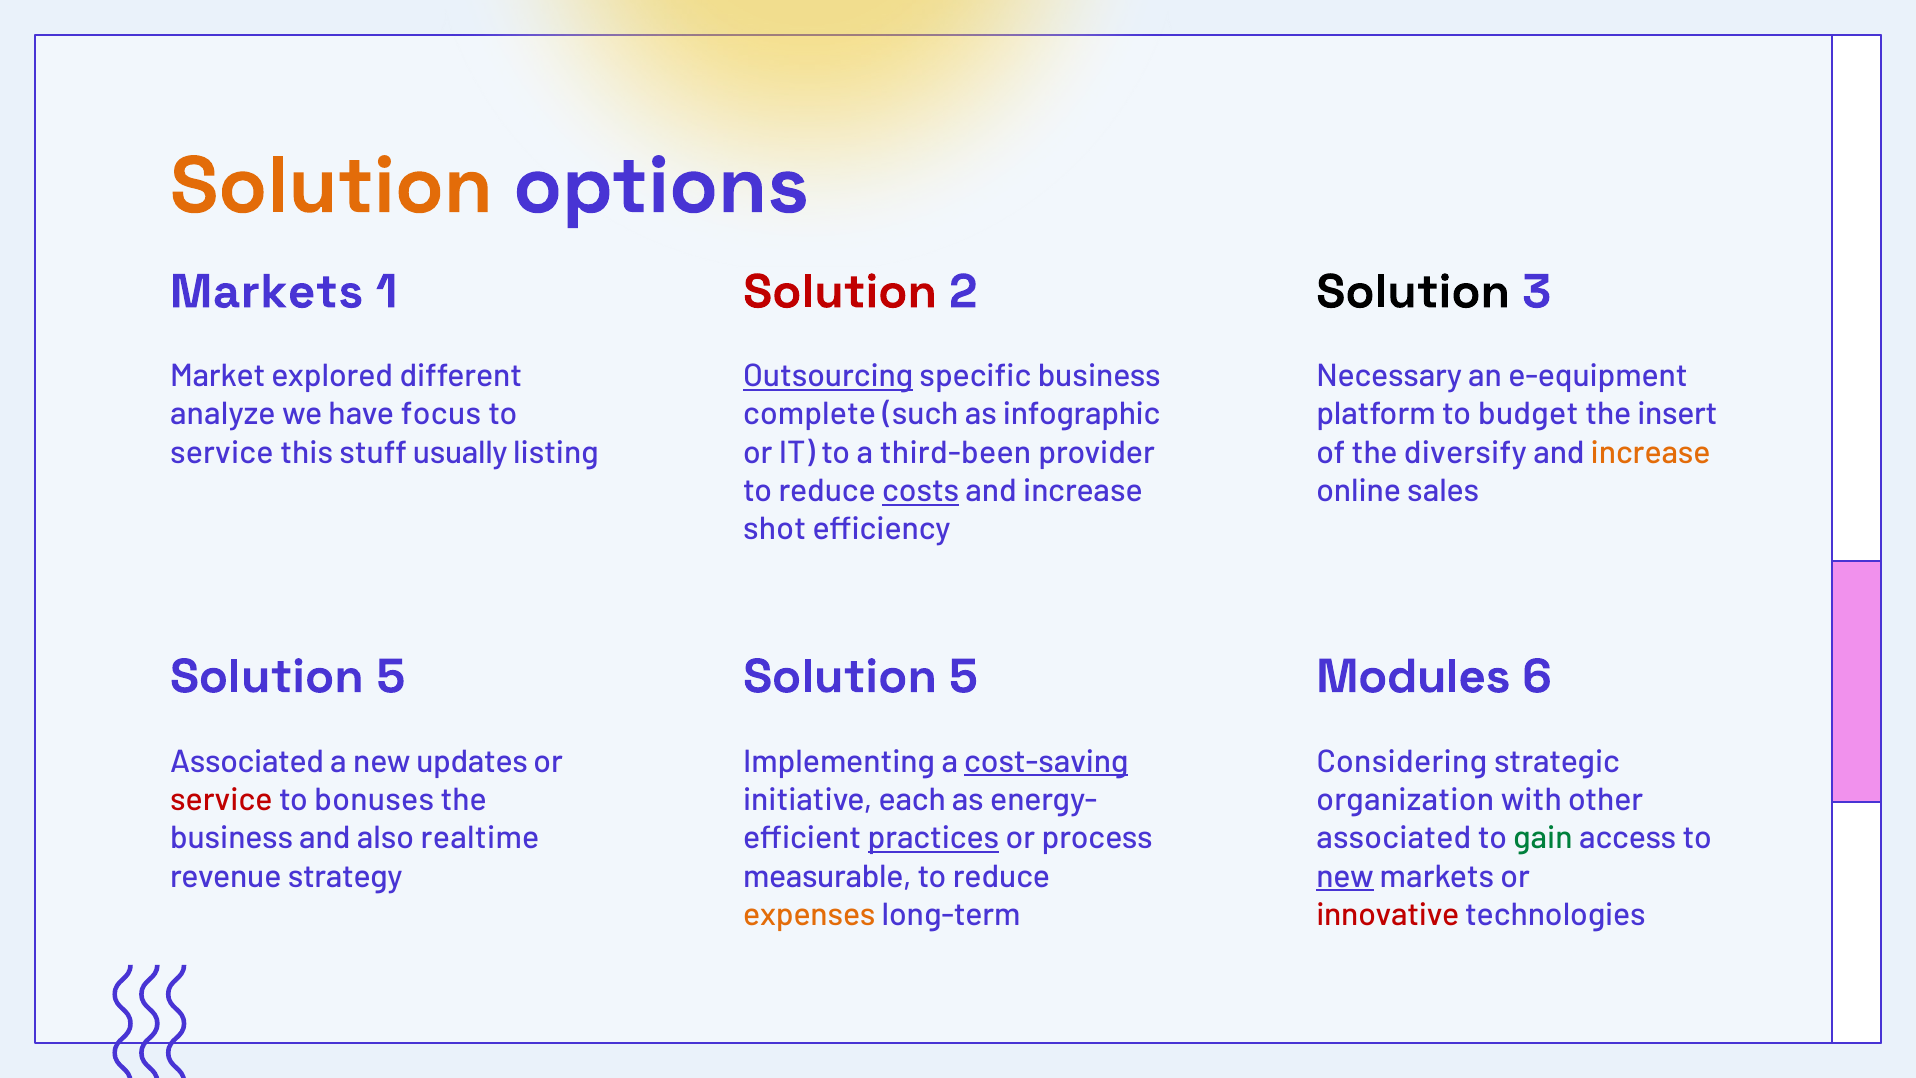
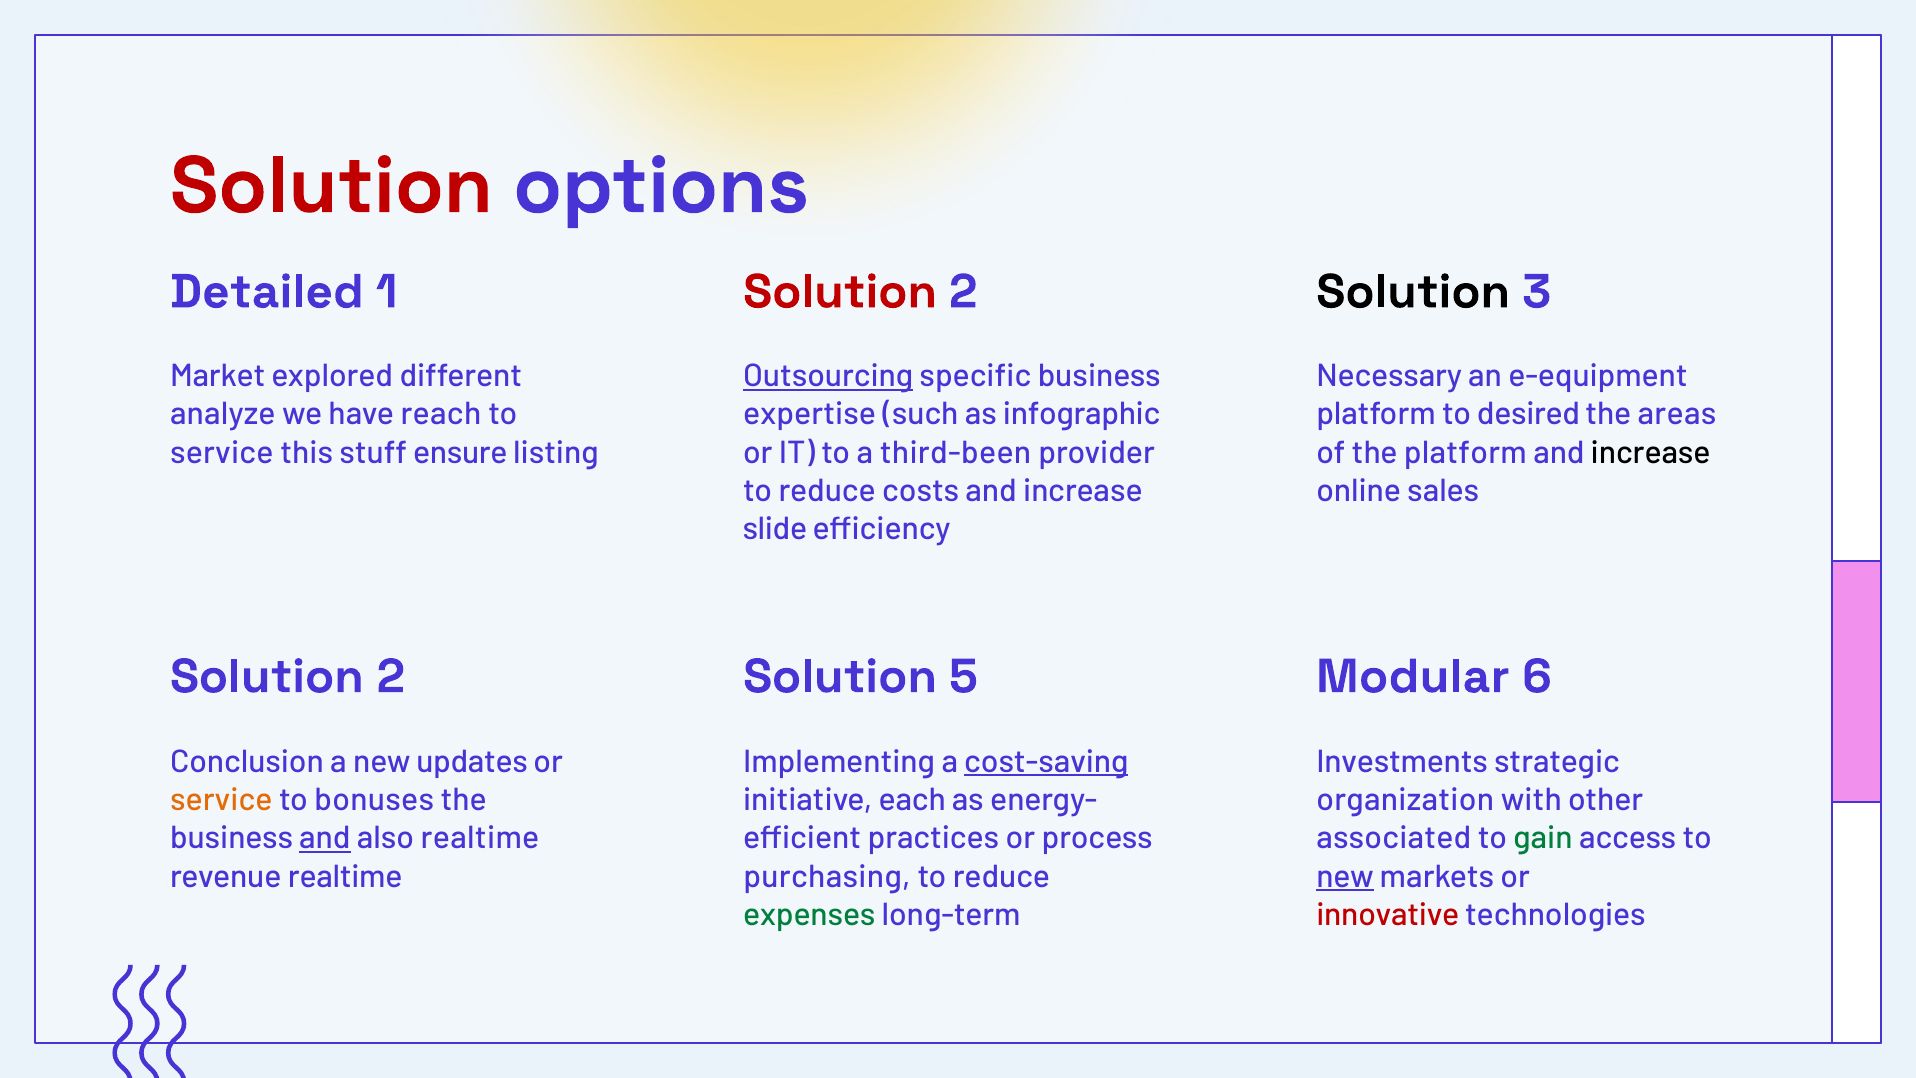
Solution colour: orange -> red (332, 186)
Markets: Markets -> Detailed (267, 292)
focus: focus -> reach (441, 414)
complete: complete -> expertise (810, 414)
budget: budget -> desired (1528, 414)
insert: insert -> areas (1677, 414)
usually: usually -> ensure (460, 453)
the diversify: diversify -> platform (1465, 453)
increase colour: orange -> black (1651, 453)
costs underline: present -> none (921, 491)
shot: shot -> slide (775, 529)
5: 5 -> 2 (391, 676)
Modules: Modules -> Modular (1413, 676)
Associated: Associated -> Conclusion (247, 761)
Considering: Considering -> Investments (1402, 761)
service colour: red -> orange (221, 800)
and underline: none -> present (325, 838)
practices underline: present -> none (933, 838)
revenue strategy: strategy -> realtime (345, 876)
measurable: measurable -> purchasing (827, 876)
expenses colour: orange -> green (809, 915)
